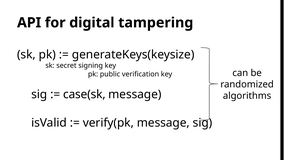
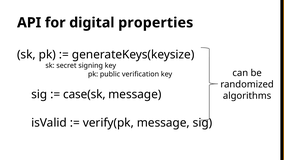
tampering: tampering -> properties (156, 23)
